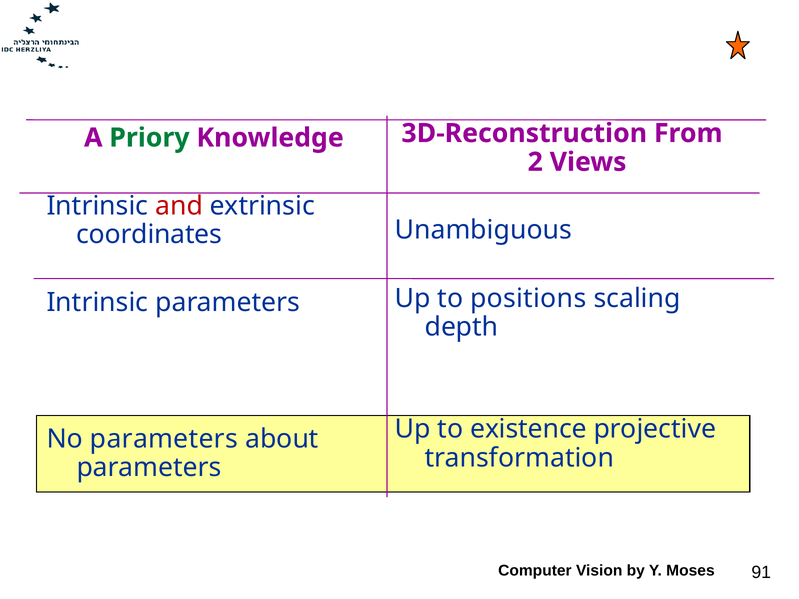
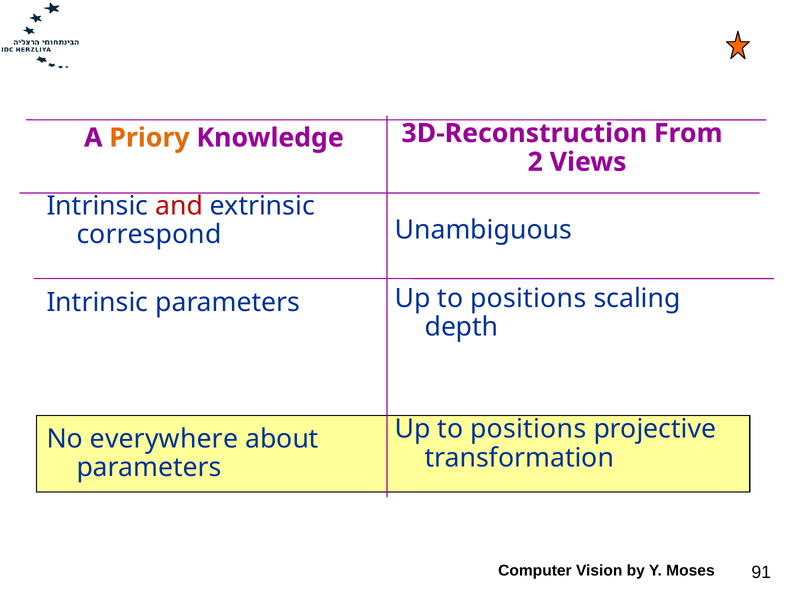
Priory colour: green -> orange (149, 138)
coordinates: coordinates -> correspond (149, 235)
existence: existence -> positions (528, 429)
No parameters: parameters -> everywhere (164, 439)
